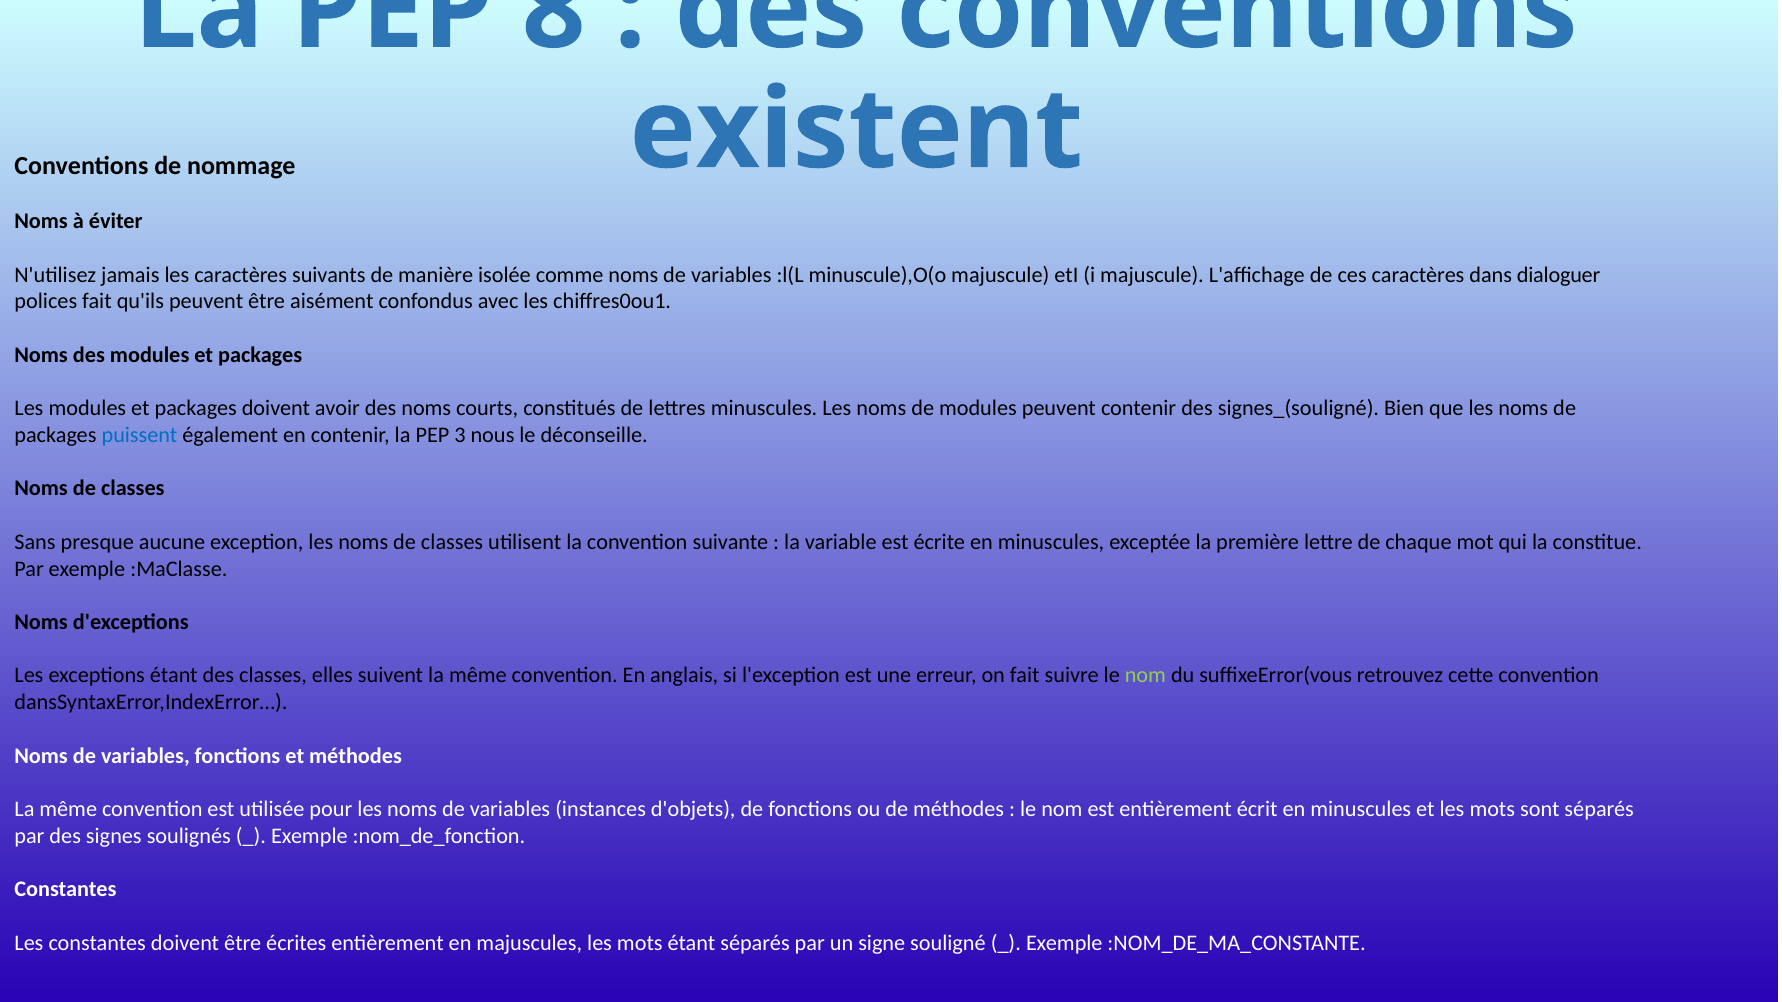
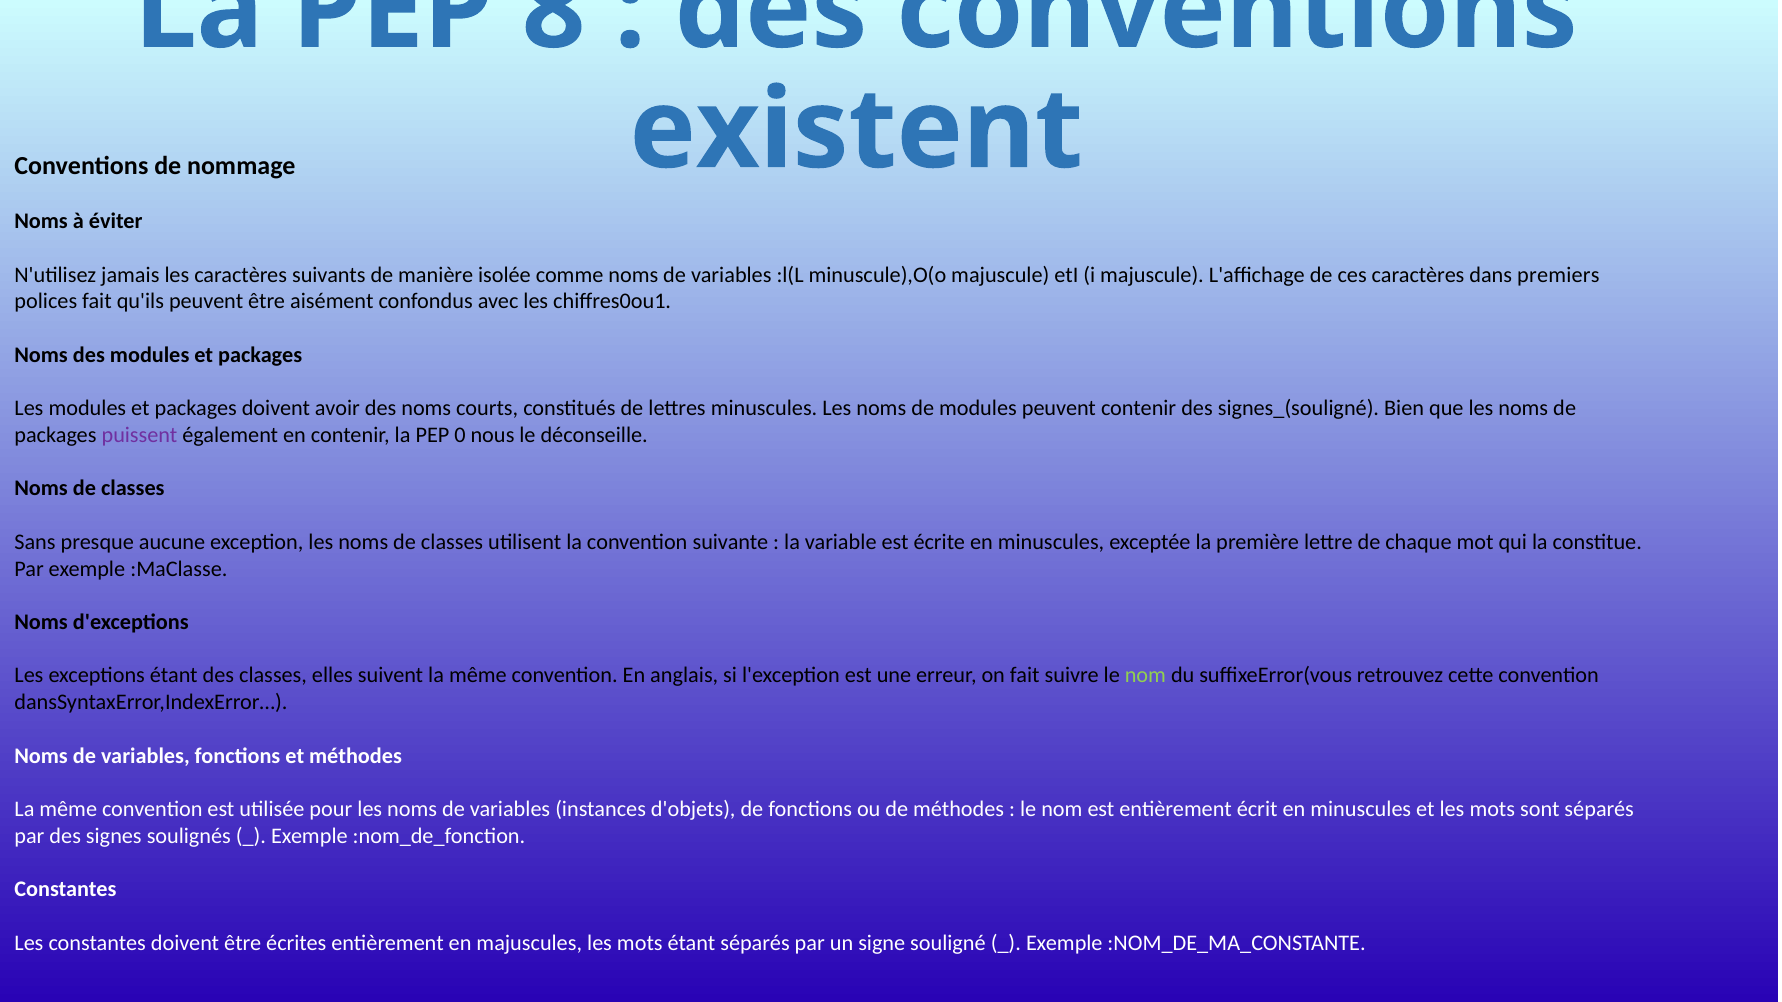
dialoguer: dialoguer -> premiers (1558, 275)
puissent colour: blue -> purple (139, 435)
3: 3 -> 0 (460, 435)
